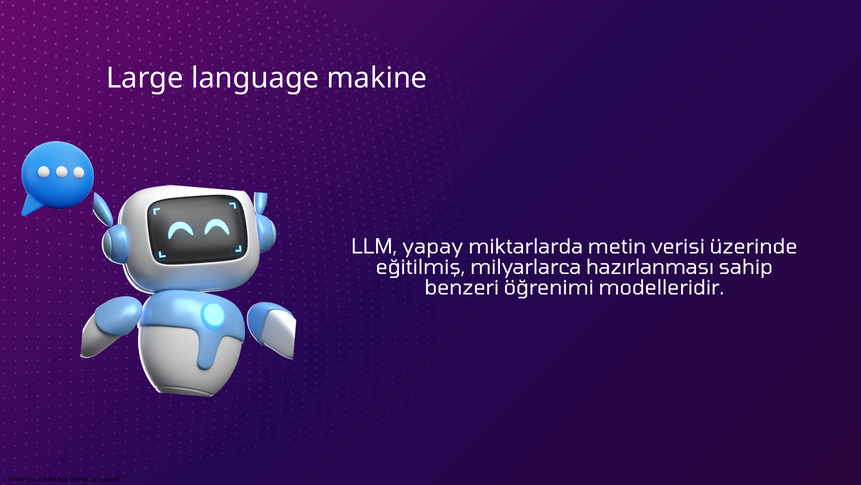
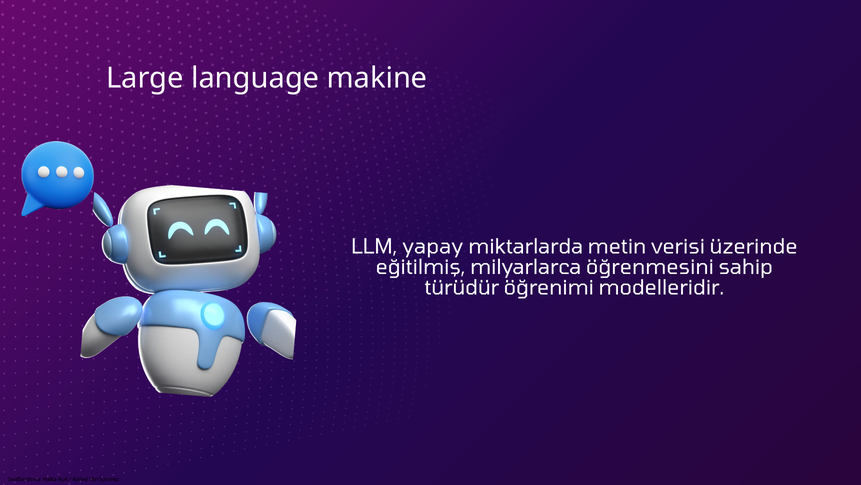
hazırlanması: hazırlanması -> öğrenmesini (650, 267)
benzeri: benzeri -> türüdür (462, 288)
